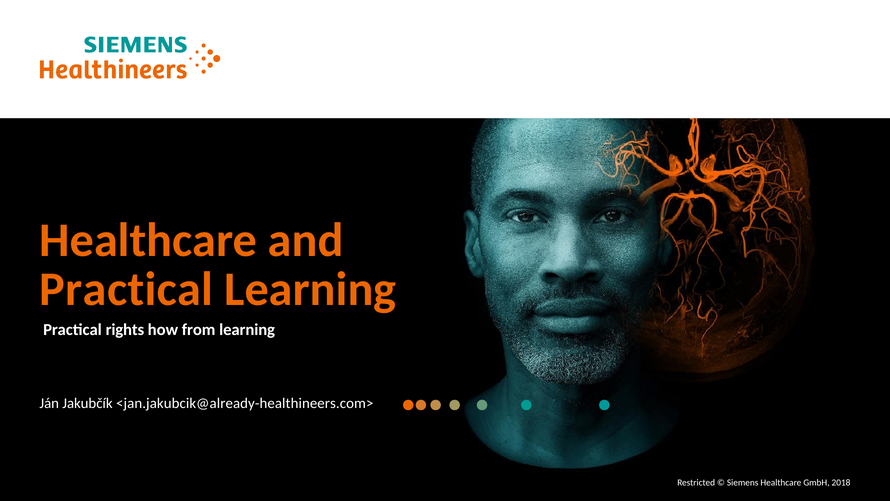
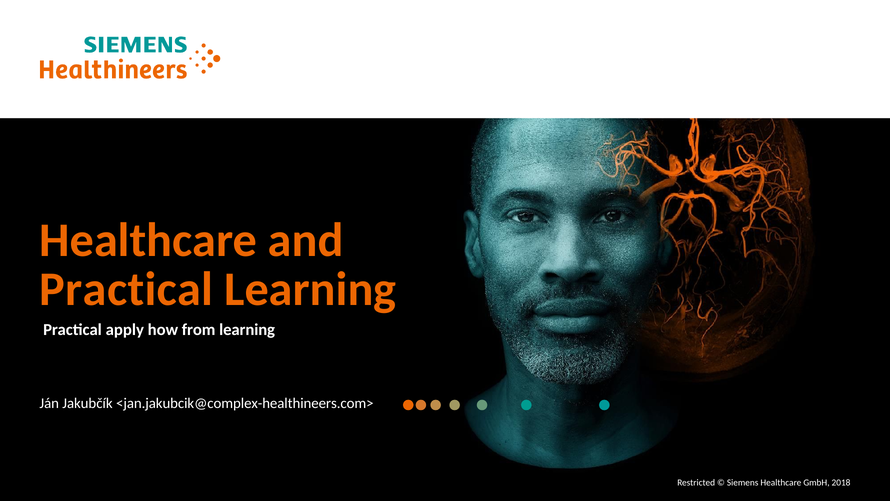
rights: rights -> apply (125, 330)
<jan.jakubcik@already-healthineers.com>: <jan.jakubcik@already-healthineers.com> -> <jan.jakubcik@complex-healthineers.com> (245, 404)
